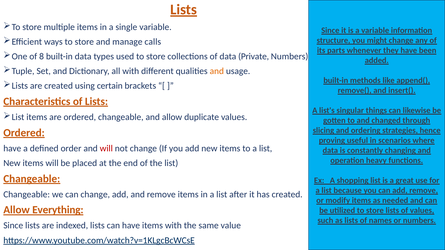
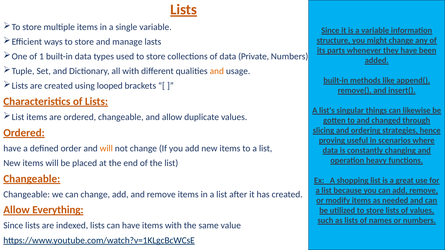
calls: calls -> lasts (153, 42)
8: 8 -> 1 (42, 57)
certain: certain -> looped (110, 86)
will colour: red -> orange (106, 149)
